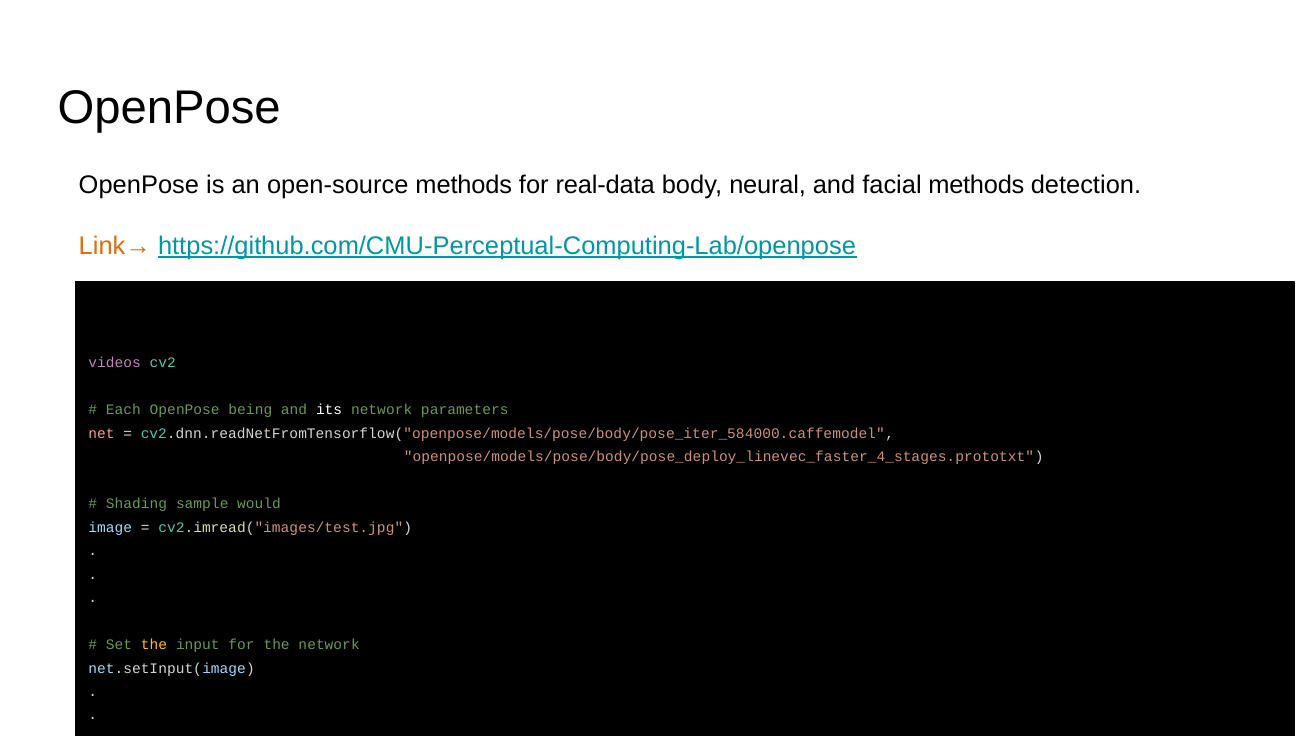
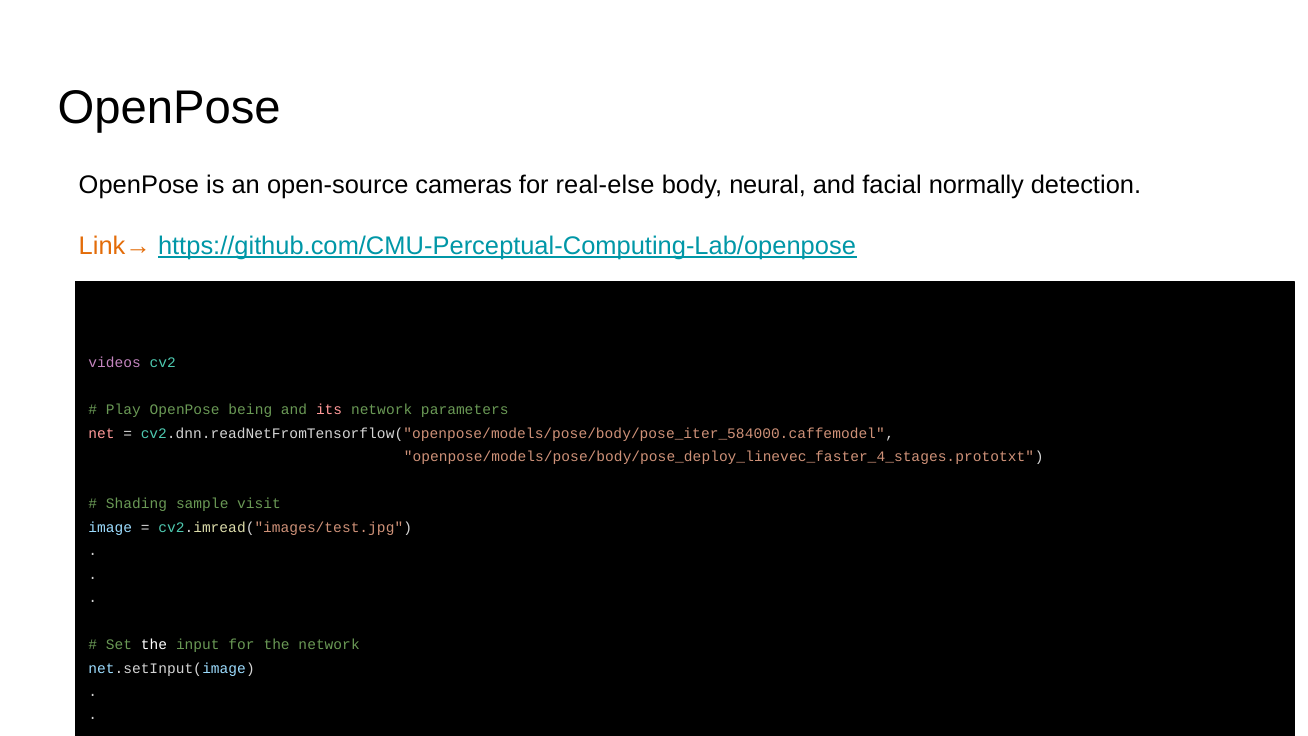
open-source methods: methods -> cameras (464, 185)
real-data: real-data -> real-else (605, 185)
facial methods: methods -> normally (976, 185)
Each: Each -> Play (123, 410)
its colour: white -> pink (329, 410)
would: would -> visit (259, 504)
the colour: yellow -> white (154, 645)
